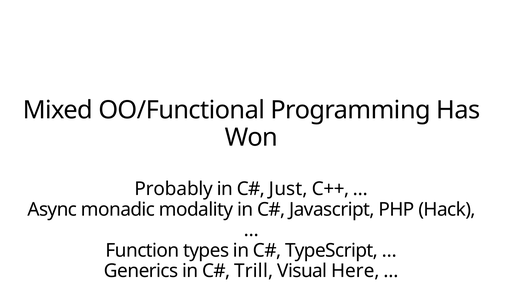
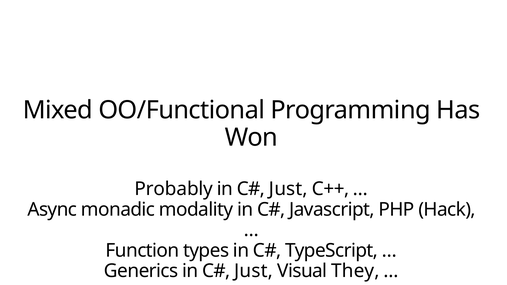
Trill: Trill -> Just (254, 271)
Here: Here -> They (355, 271)
